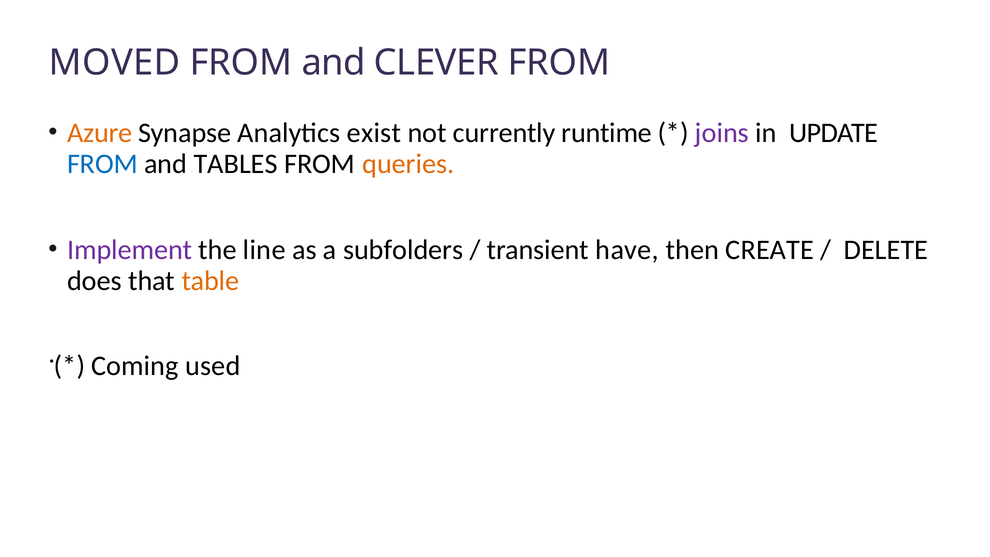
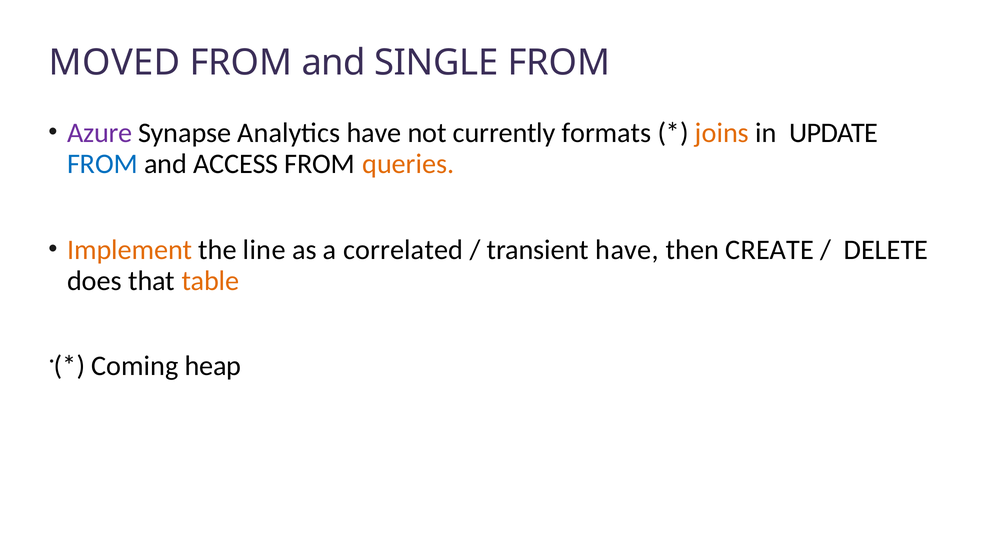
CLEVER: CLEVER -> SINGLE (436, 63)
Azure colour: orange -> purple (100, 133)
Analytics exist: exist -> have (374, 133)
runtime: runtime -> formats (607, 133)
joins colour: purple -> orange (722, 133)
TABLES: TABLES -> ACCESS (236, 164)
Implement colour: purple -> orange (130, 250)
subfolders: subfolders -> correlated (403, 250)
used: used -> heap (213, 366)
